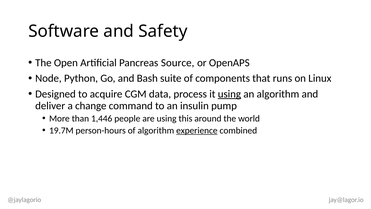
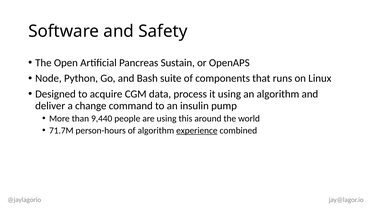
Source: Source -> Sustain (178, 63)
using underline: present -> none (229, 94)
1,446: 1,446 -> 9,440 (102, 118)
19.7M: 19.7M -> 71.7M (61, 130)
